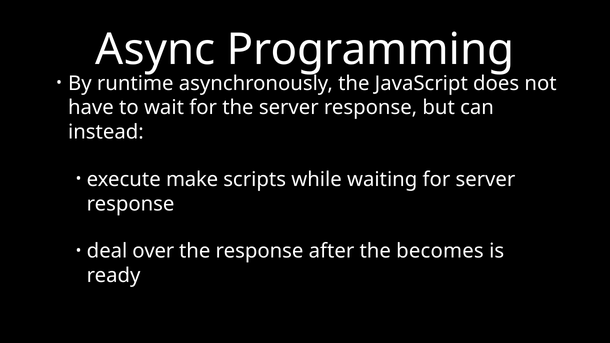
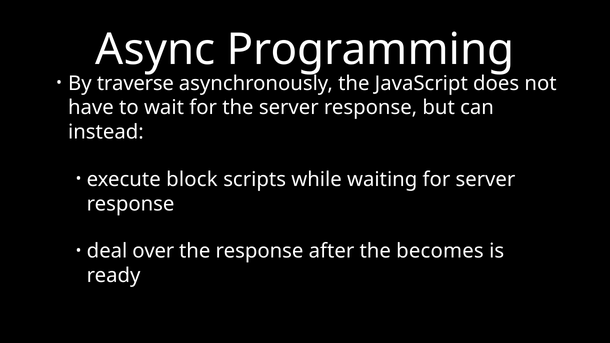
runtime: runtime -> traverse (135, 83)
make: make -> block (192, 179)
